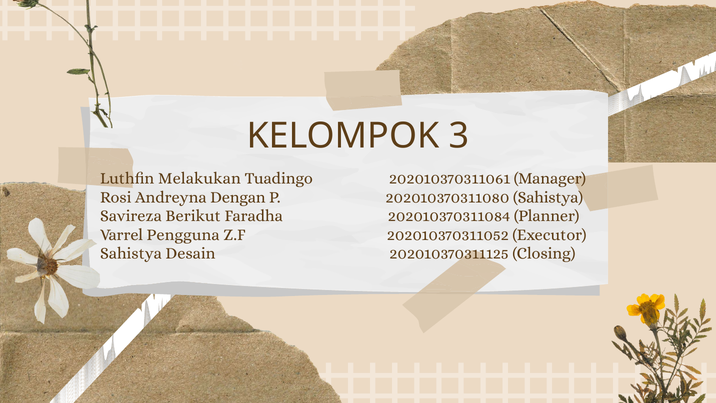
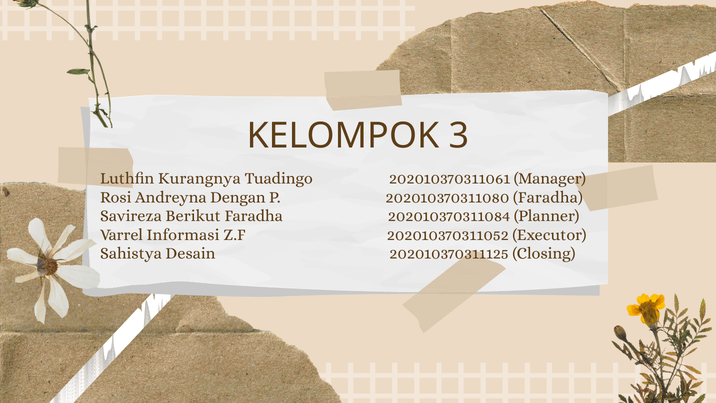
Melakukan: Melakukan -> Kurangnya (199, 178)
202010370311080 Sahistya: Sahistya -> Faradha (548, 197)
Pengguna: Pengguna -> Informasi (183, 235)
